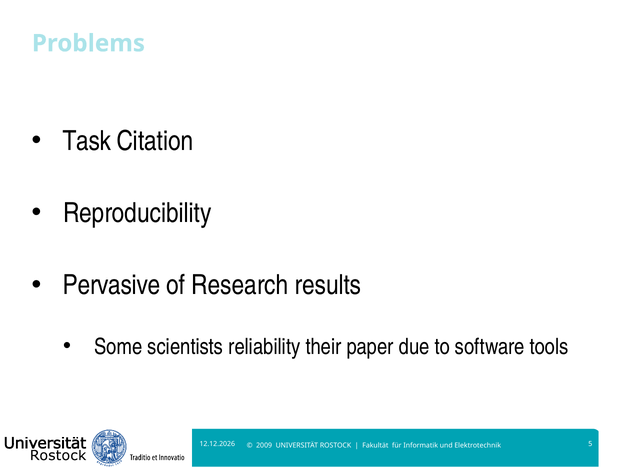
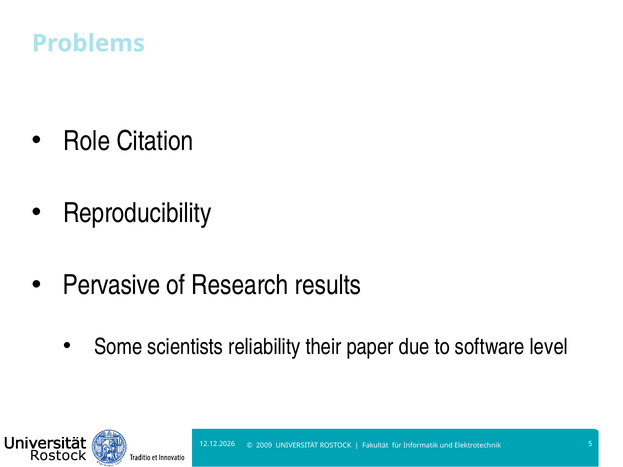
Task: Task -> Role (87, 141)
tools: tools -> level (549, 347)
